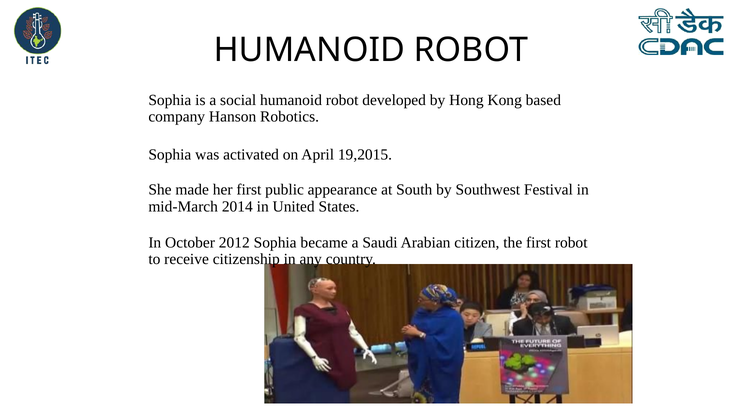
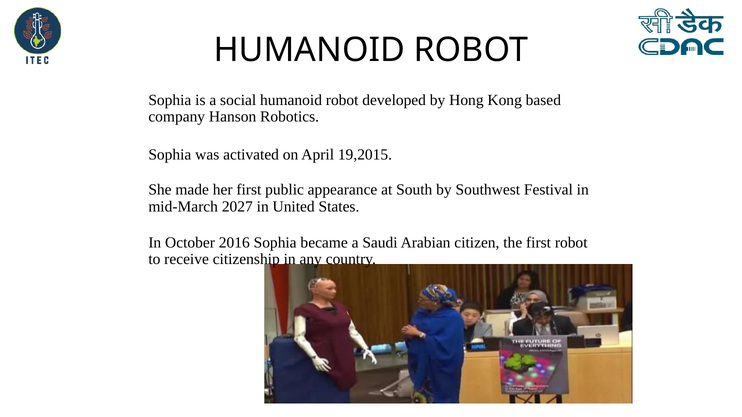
2014: 2014 -> 2027 (237, 207)
2012: 2012 -> 2016 (234, 243)
